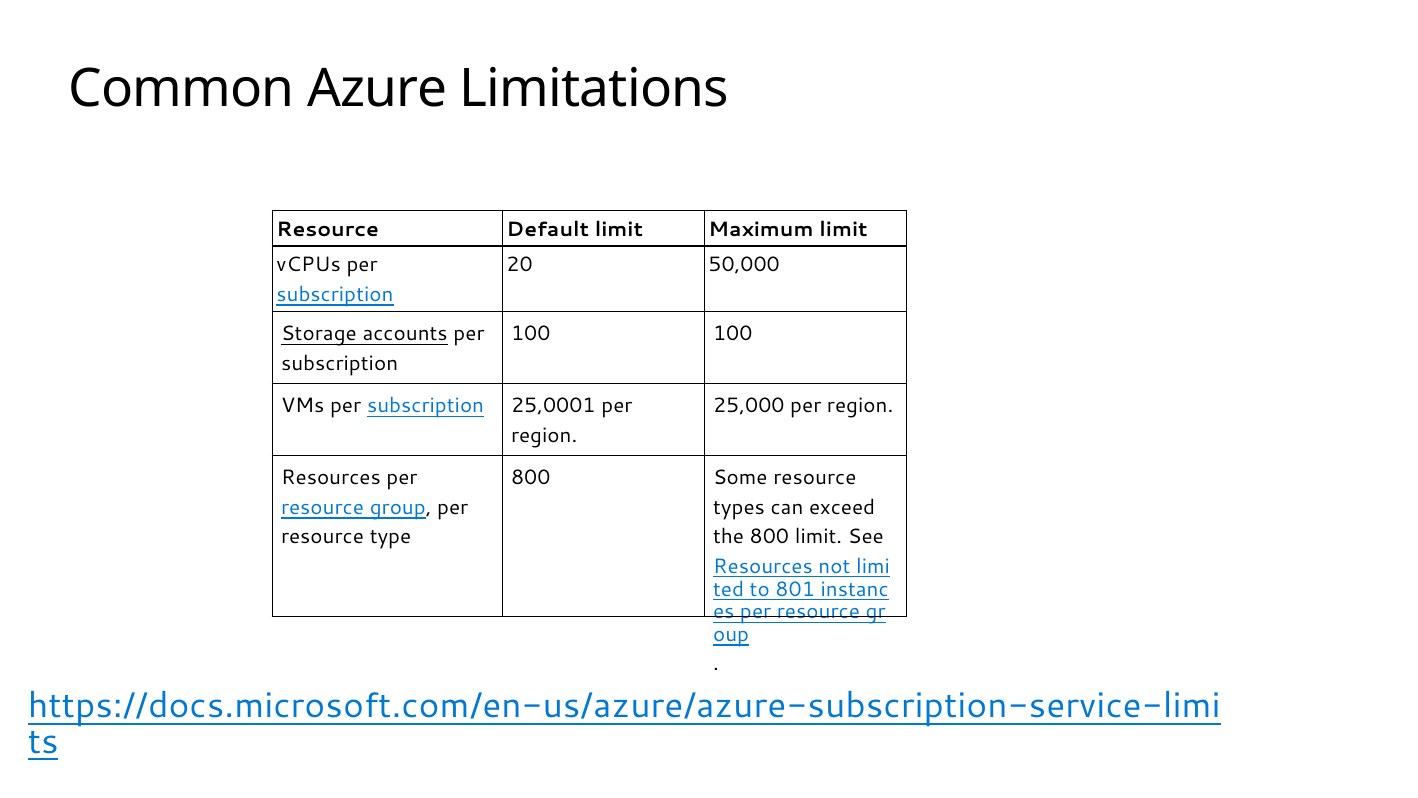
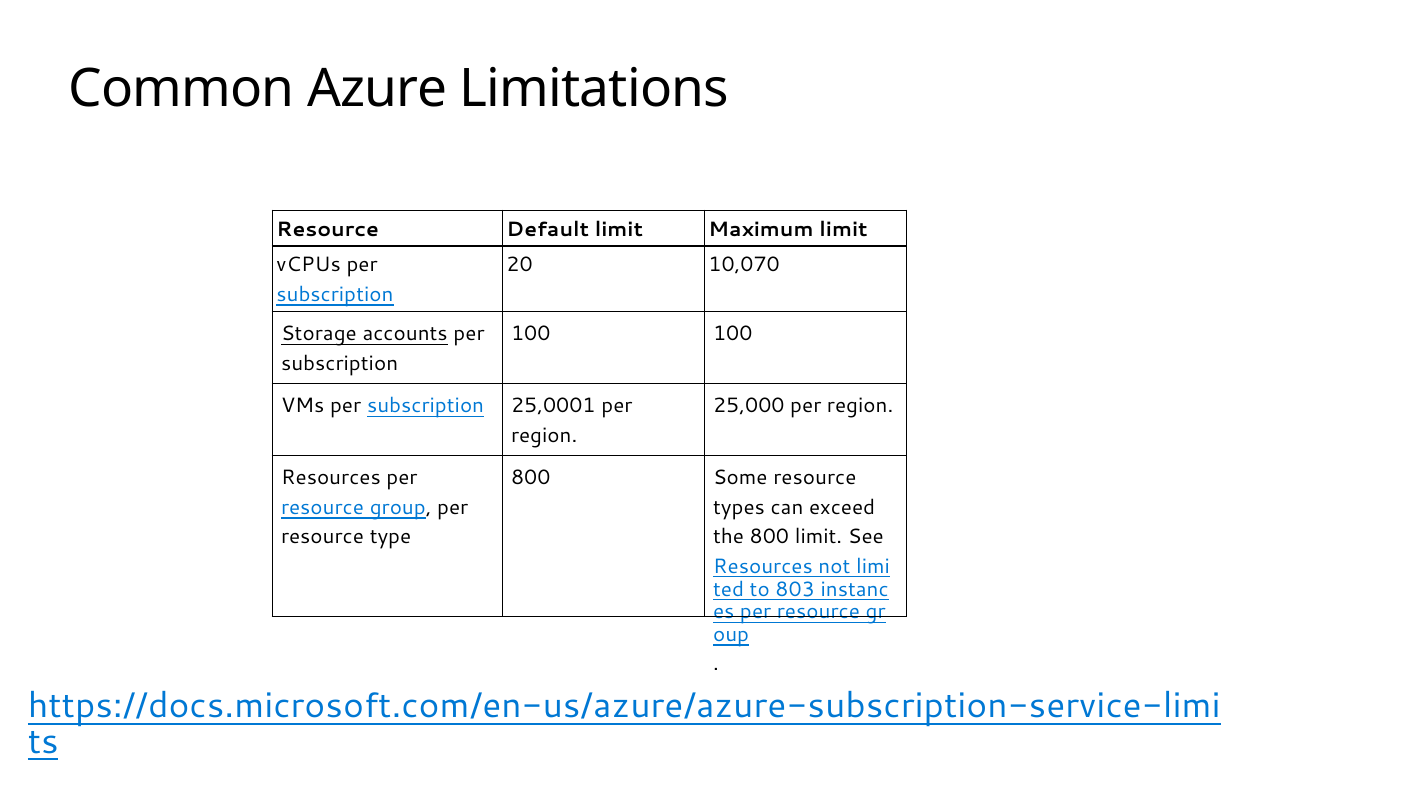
50,000: 50,000 -> 10,070 (744, 265)
801: 801 -> 803 (795, 589)
